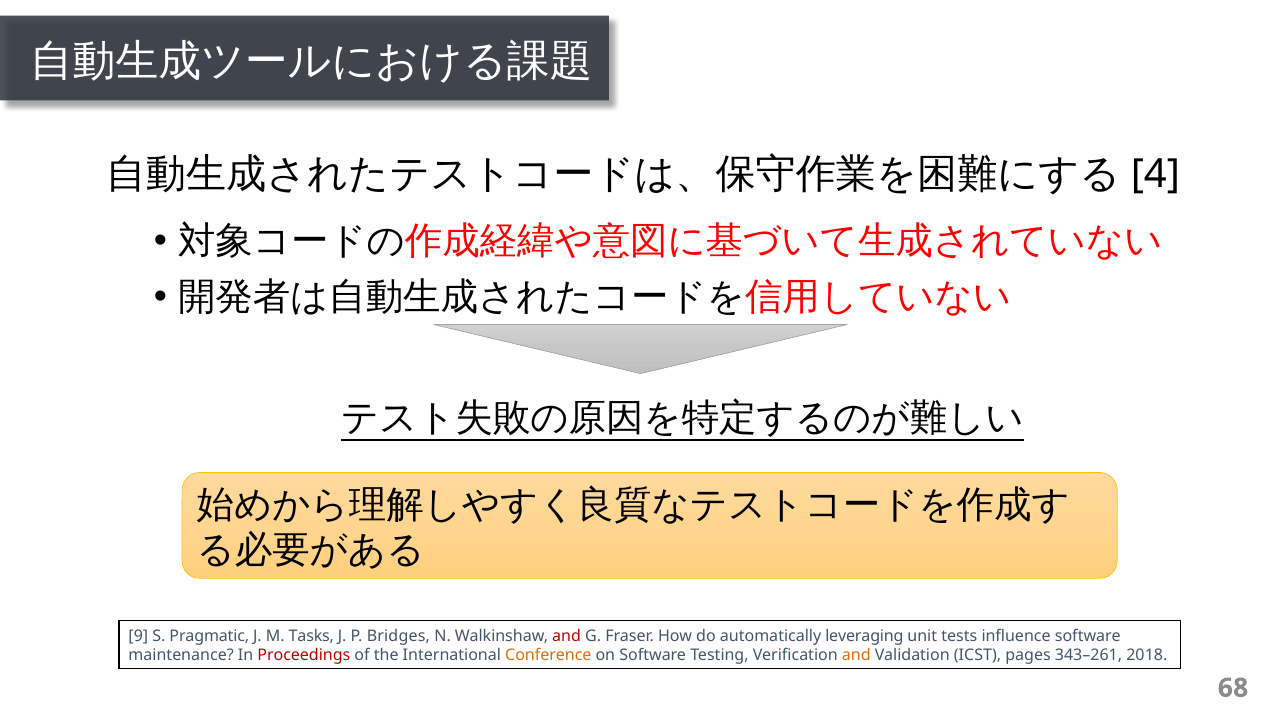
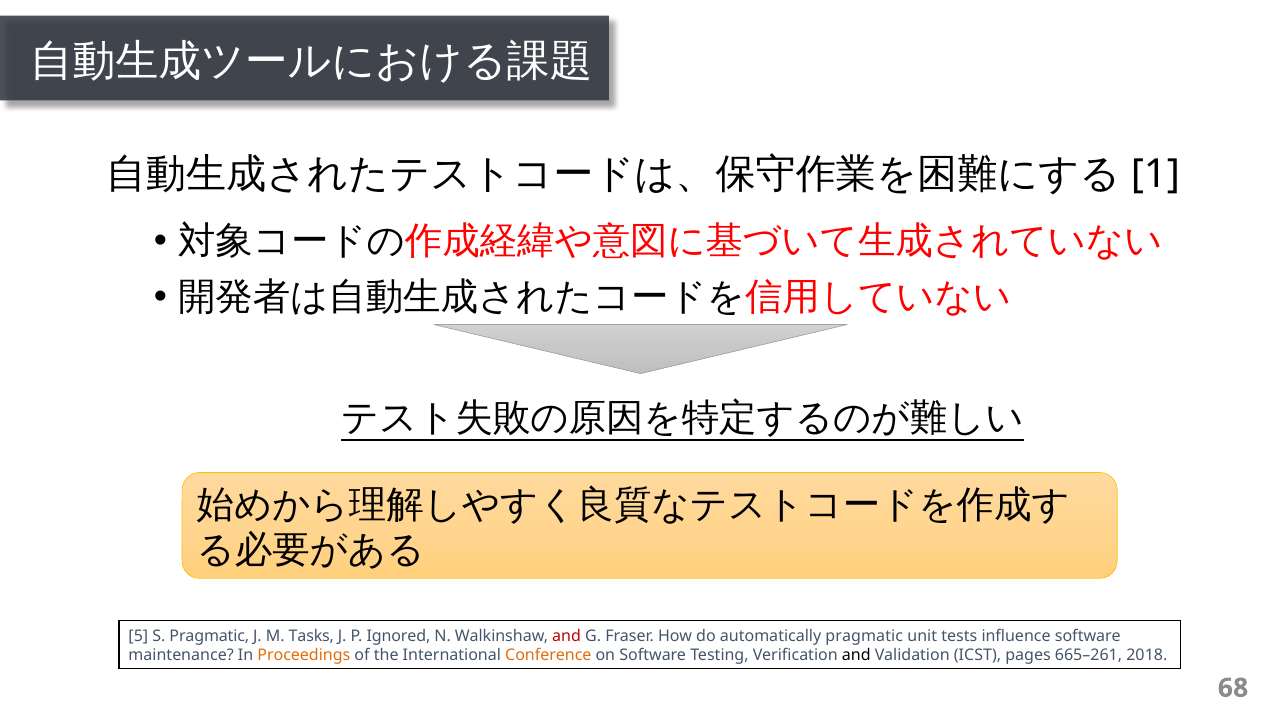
4: 4 -> 1 (1155, 175)
9: 9 -> 5 (138, 636)
Bridges: Bridges -> Ignored (399, 636)
automatically leveraging: leveraging -> pragmatic (864, 636)
Proceedings colour: red -> orange (304, 655)
and colour: orange -> black (856, 655)
343–261: 343–261 -> 665–261 (1089, 655)
